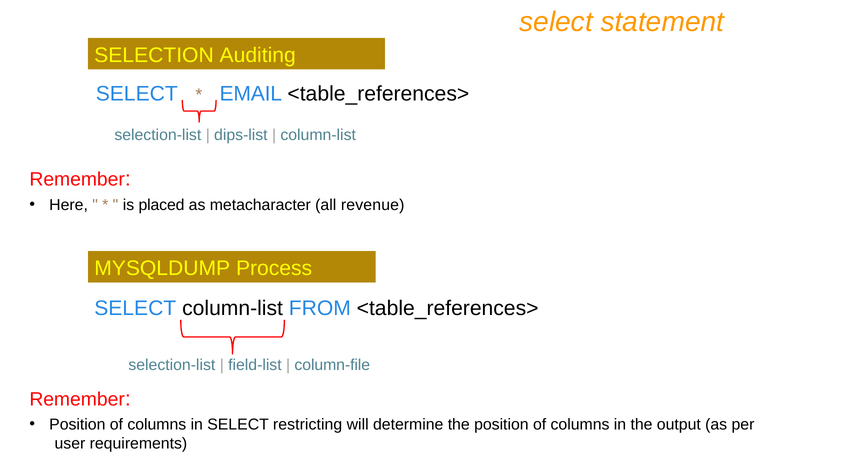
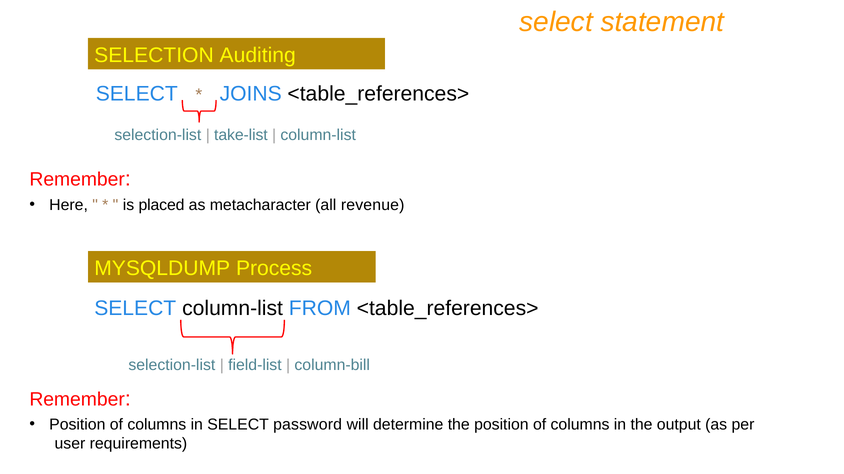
EMAIL: EMAIL -> JOINS (251, 94)
dips-list: dips-list -> take-list (241, 135)
column-file: column-file -> column-bill (332, 366)
restricting: restricting -> password (308, 425)
